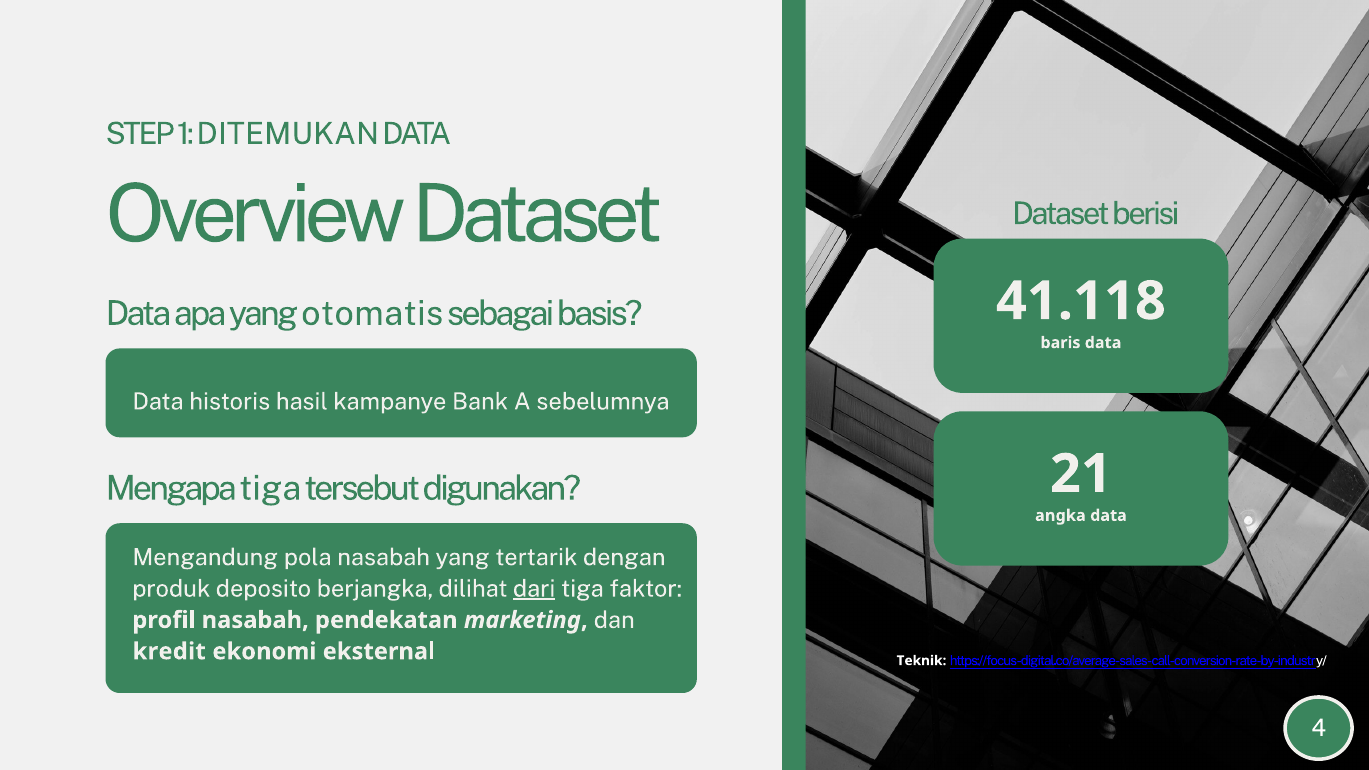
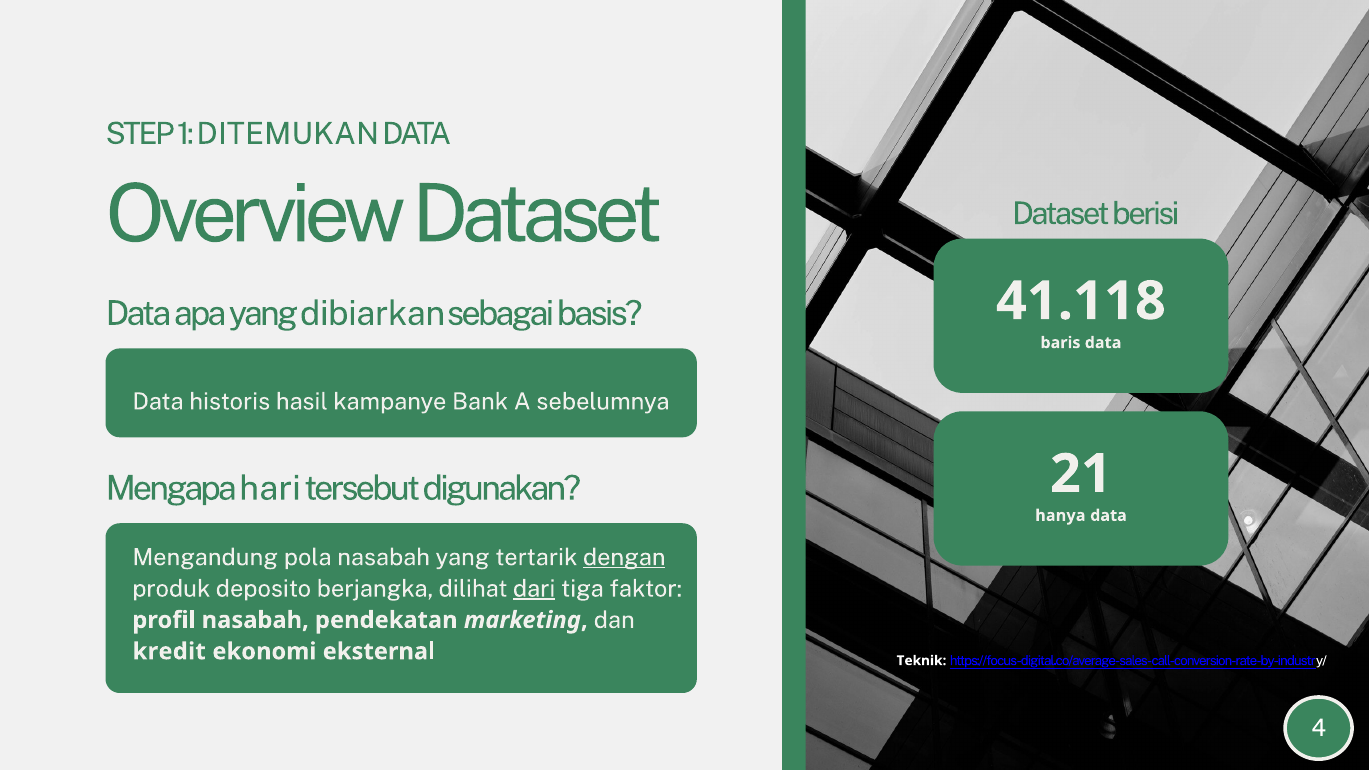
otomatis: otomatis -> dibiarkan (373, 314)
Mengapa tiga: tiga -> hari (270, 488)
angka: angka -> hanya (1060, 516)
dengan underline: none -> present (624, 557)
